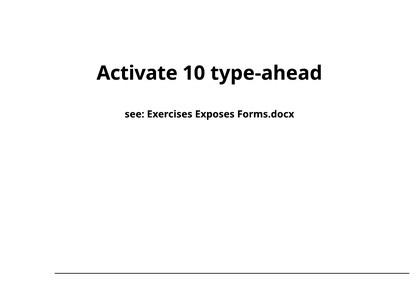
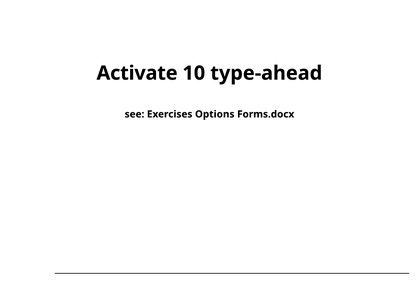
Exposes: Exposes -> Options (215, 114)
